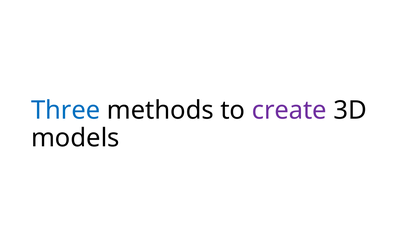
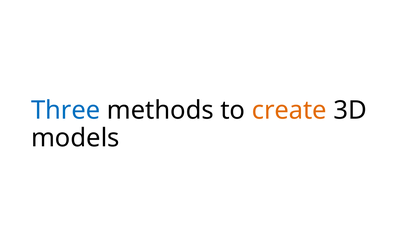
create colour: purple -> orange (289, 110)
